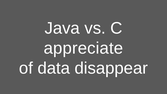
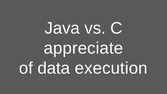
disappear: disappear -> execution (111, 68)
